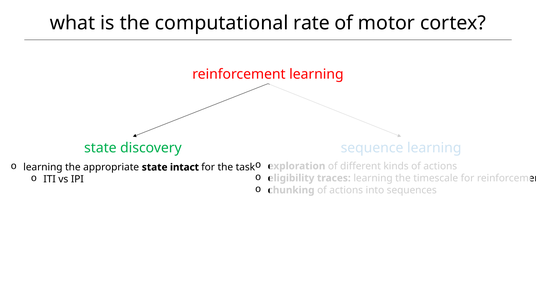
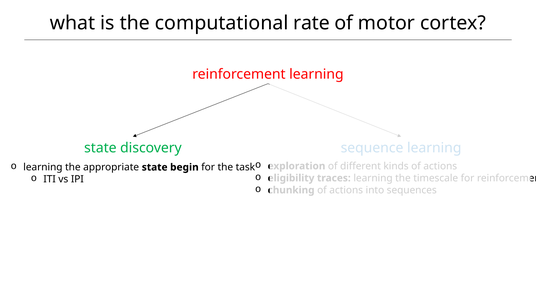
intact: intact -> begin (184, 168)
